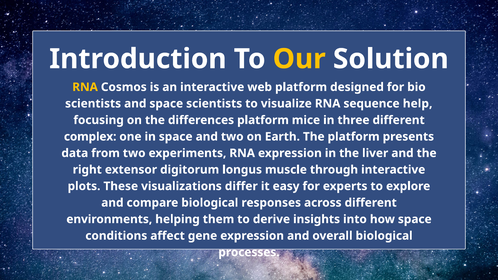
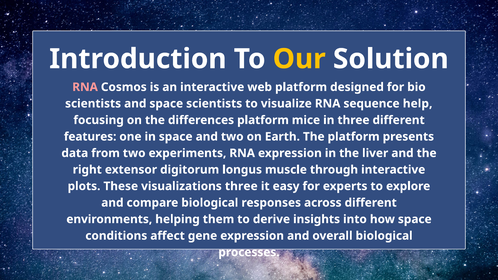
RNA colour: yellow -> pink (85, 87)
complex: complex -> features (90, 137)
visualizations differ: differ -> three (241, 186)
